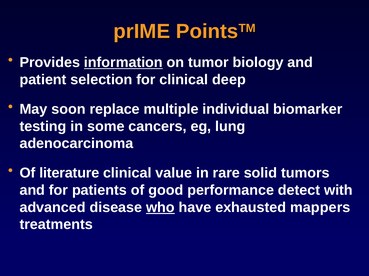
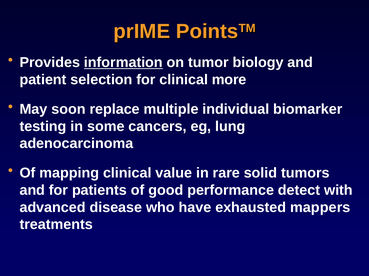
deep: deep -> more (229, 80)
literature: literature -> mapping (69, 173)
who underline: present -> none (160, 208)
